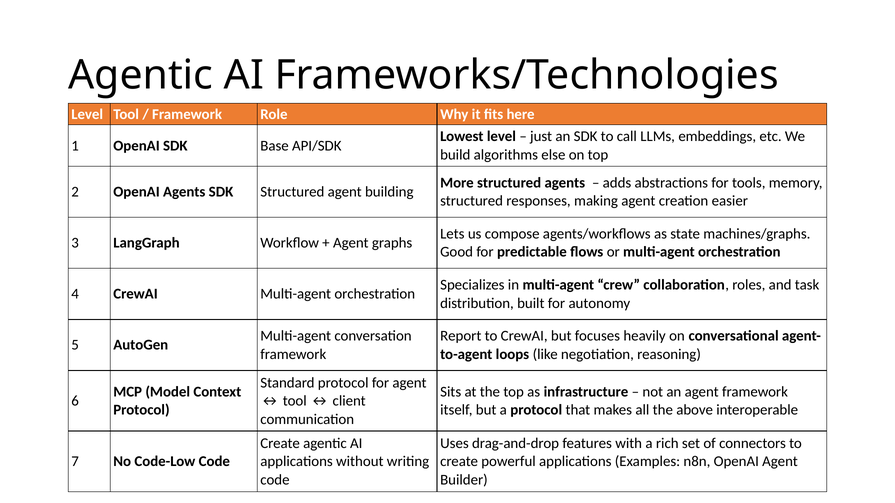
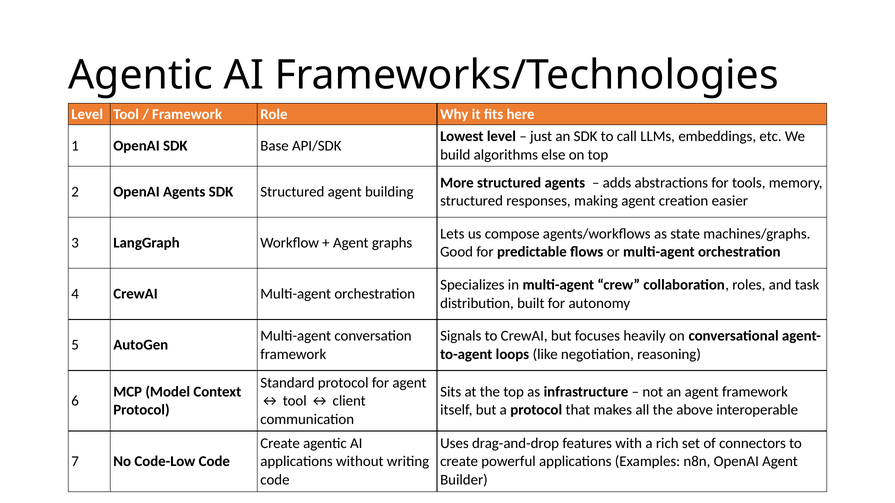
Report: Report -> Signals (461, 336)
